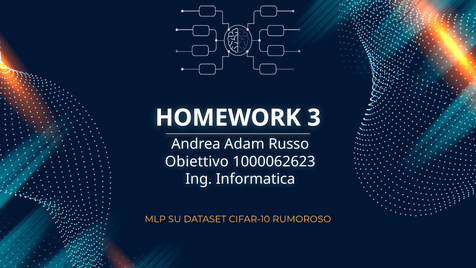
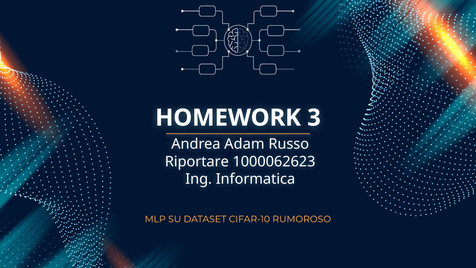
Obiettivo: Obiettivo -> Riportare (197, 161)
